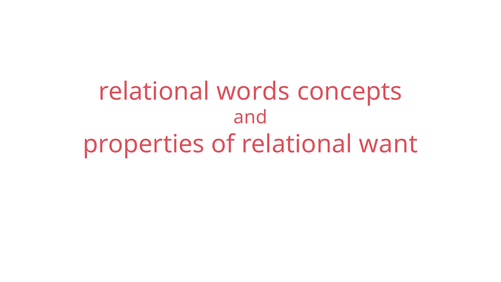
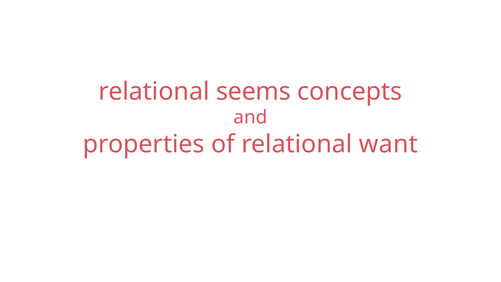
words: words -> seems (253, 91)
